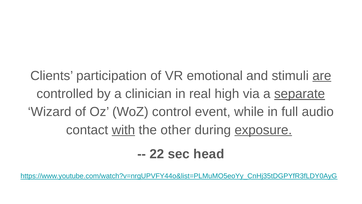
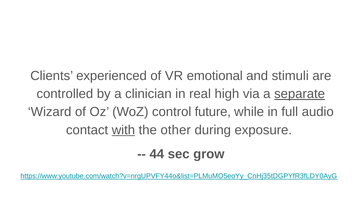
participation: participation -> experienced (112, 76)
are underline: present -> none (322, 76)
event: event -> future (213, 112)
exposure underline: present -> none (263, 130)
22: 22 -> 44 (157, 154)
head: head -> grow (209, 154)
